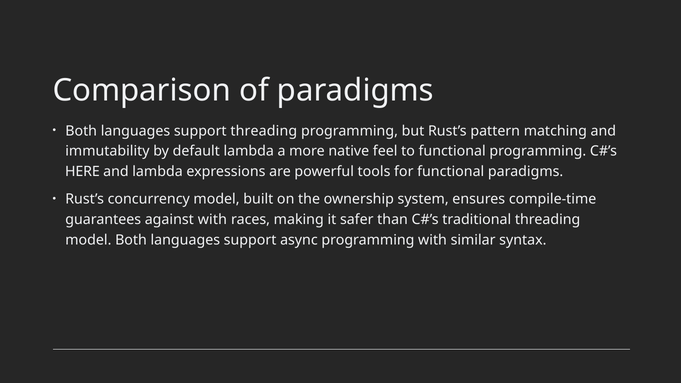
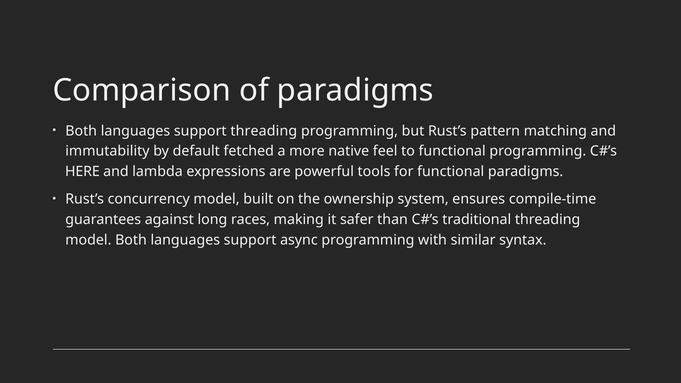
default lambda: lambda -> fetched (249, 151)
against with: with -> long (212, 220)
